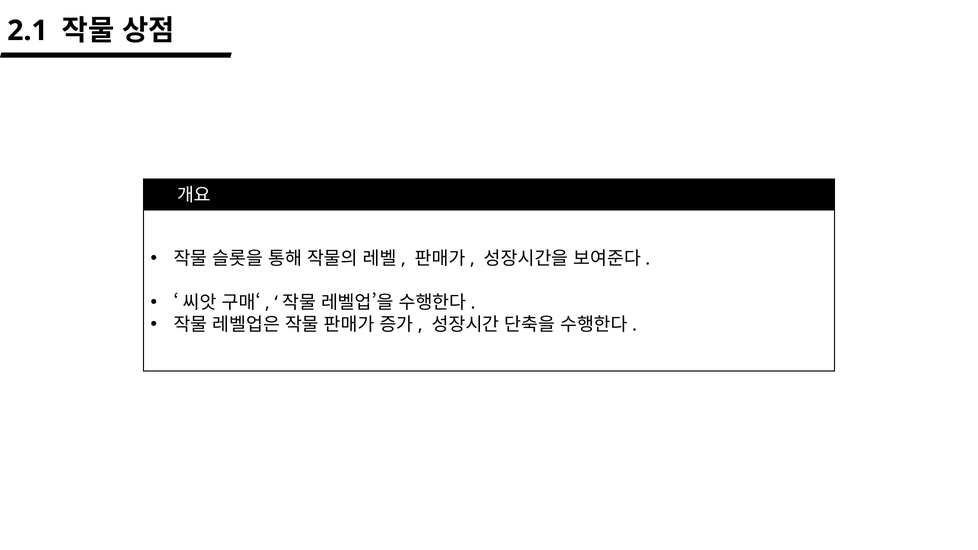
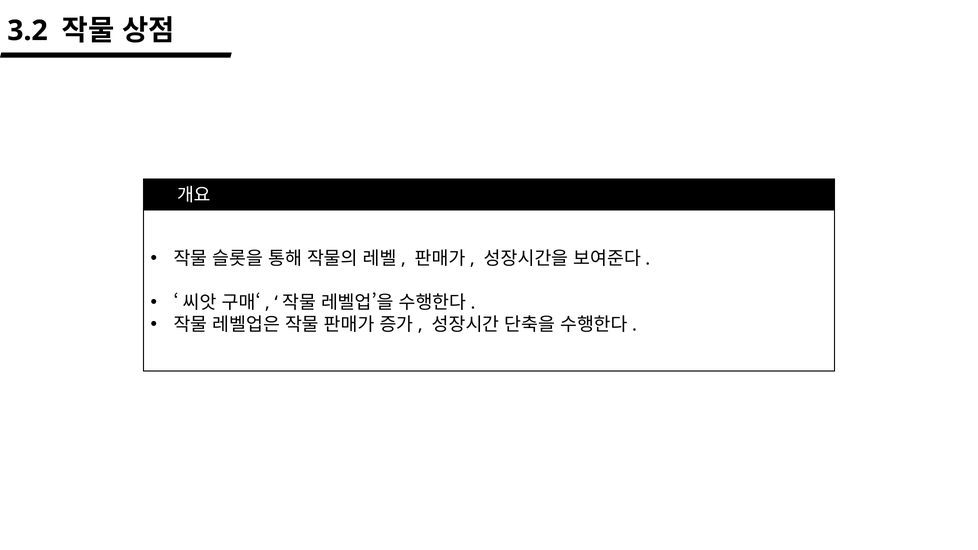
2.1: 2.1 -> 3.2 (28, 31)
